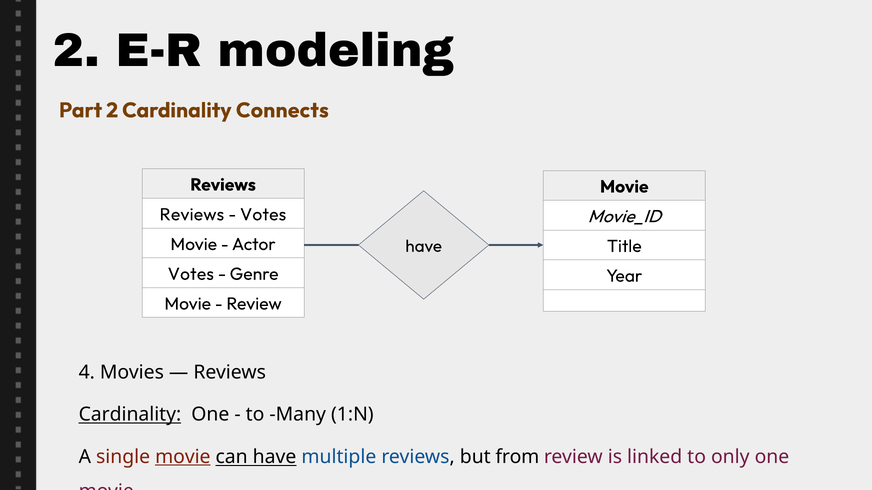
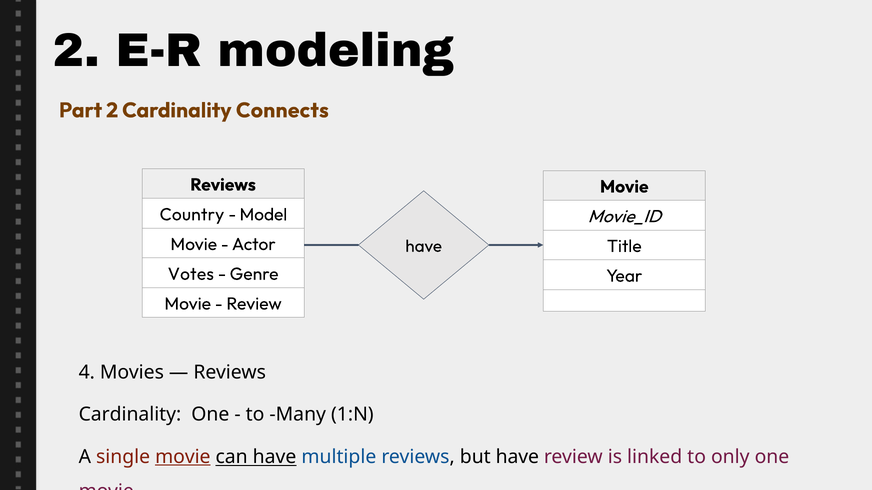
Reviews: Reviews -> Country (192, 215)
Votes: Votes -> Model (263, 215)
Cardinality underline: present -> none (130, 415)
but from: from -> have (517, 457)
